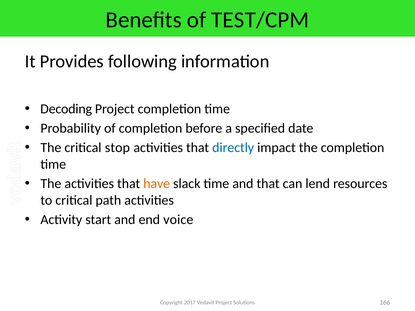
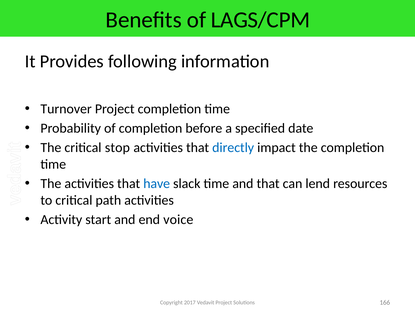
TEST/CPM: TEST/CPM -> LAGS/CPM (260, 20)
Decoding: Decoding -> Turnover (66, 109)
have colour: orange -> blue (157, 184)
